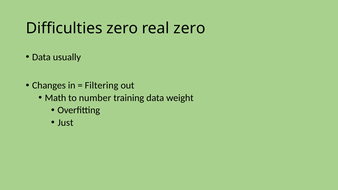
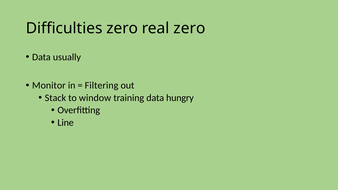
Changes: Changes -> Monitor (49, 85)
Math: Math -> Stack (55, 98)
number: number -> window (95, 98)
weight: weight -> hungry (180, 98)
Just: Just -> Line (66, 123)
